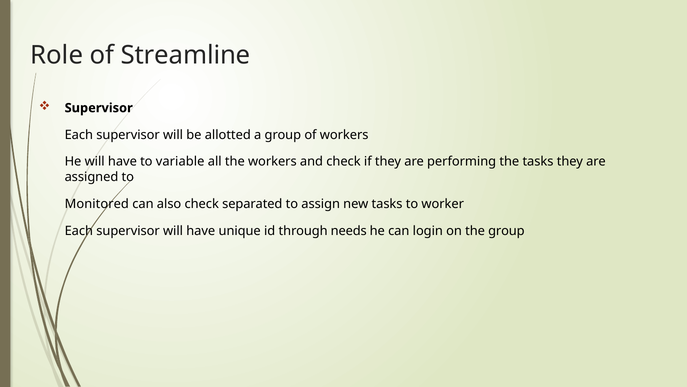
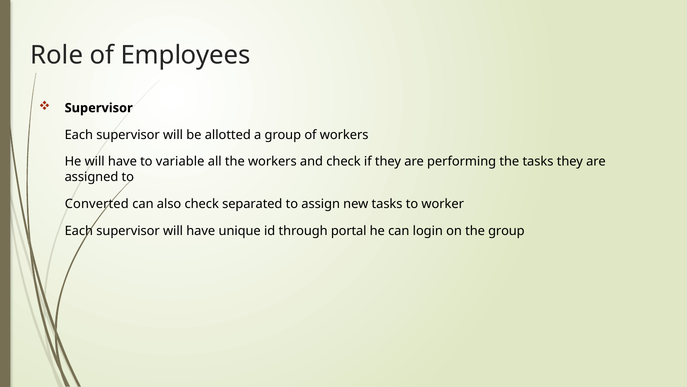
Streamline: Streamline -> Employees (186, 55)
Monitored: Monitored -> Converted (97, 204)
needs: needs -> portal (349, 231)
